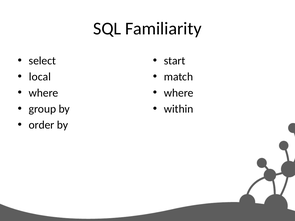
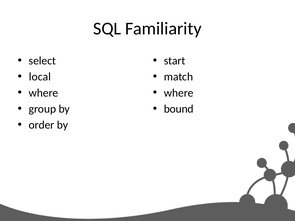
within: within -> bound (179, 109)
